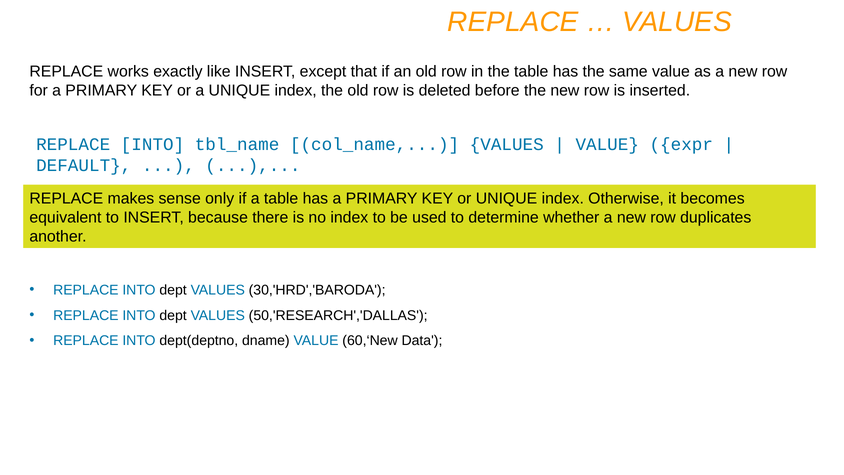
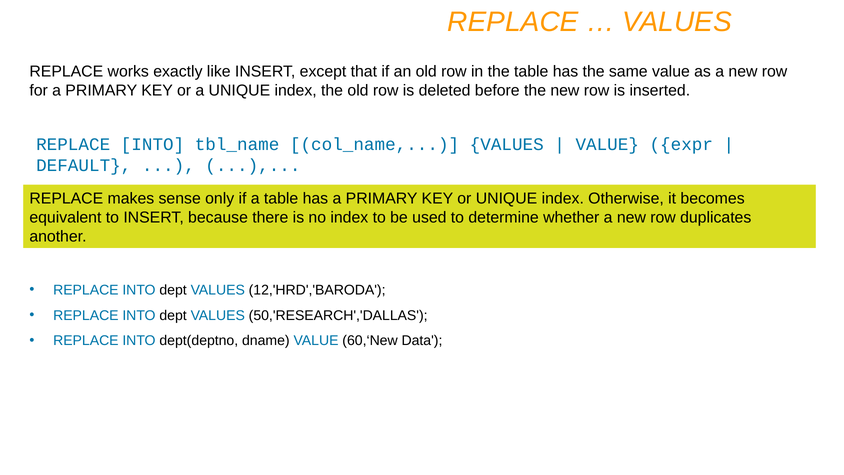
30,'HRD','BARODA: 30,'HRD','BARODA -> 12,'HRD','BARODA (317, 290)
